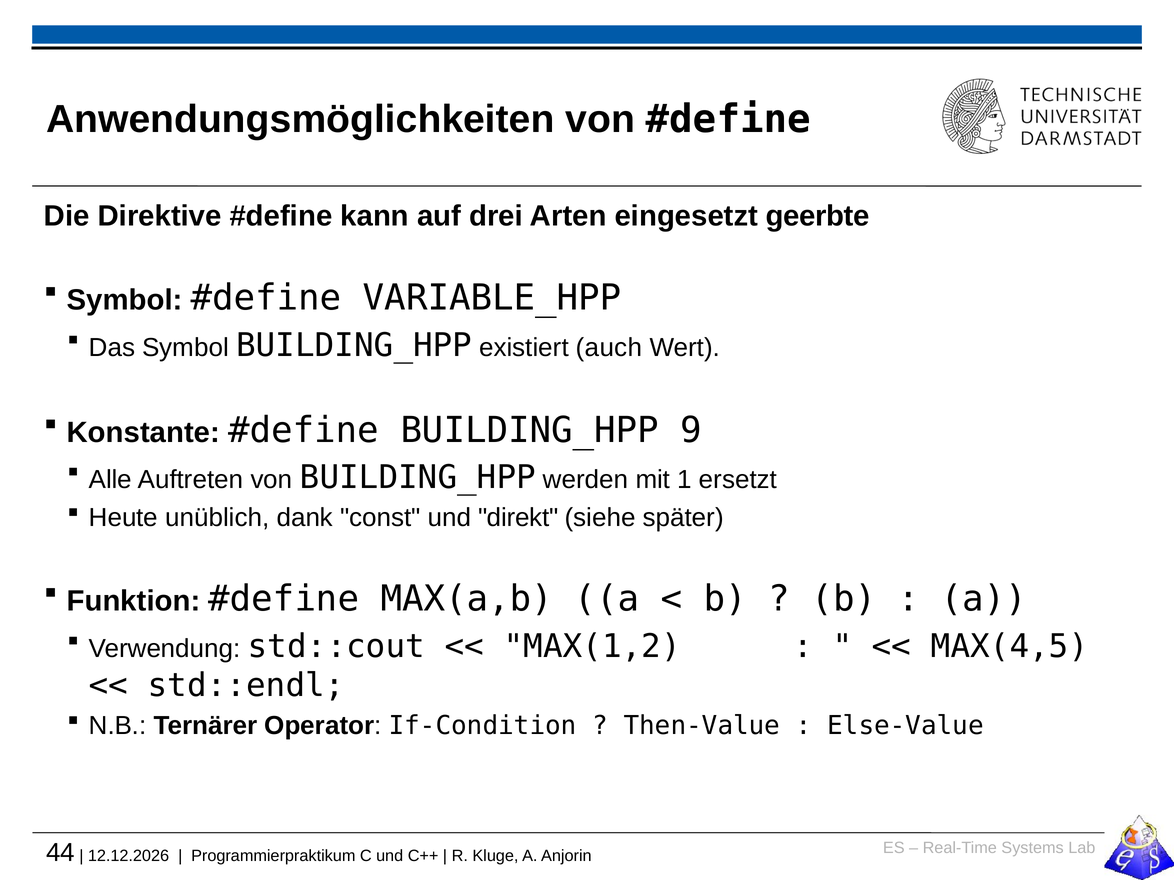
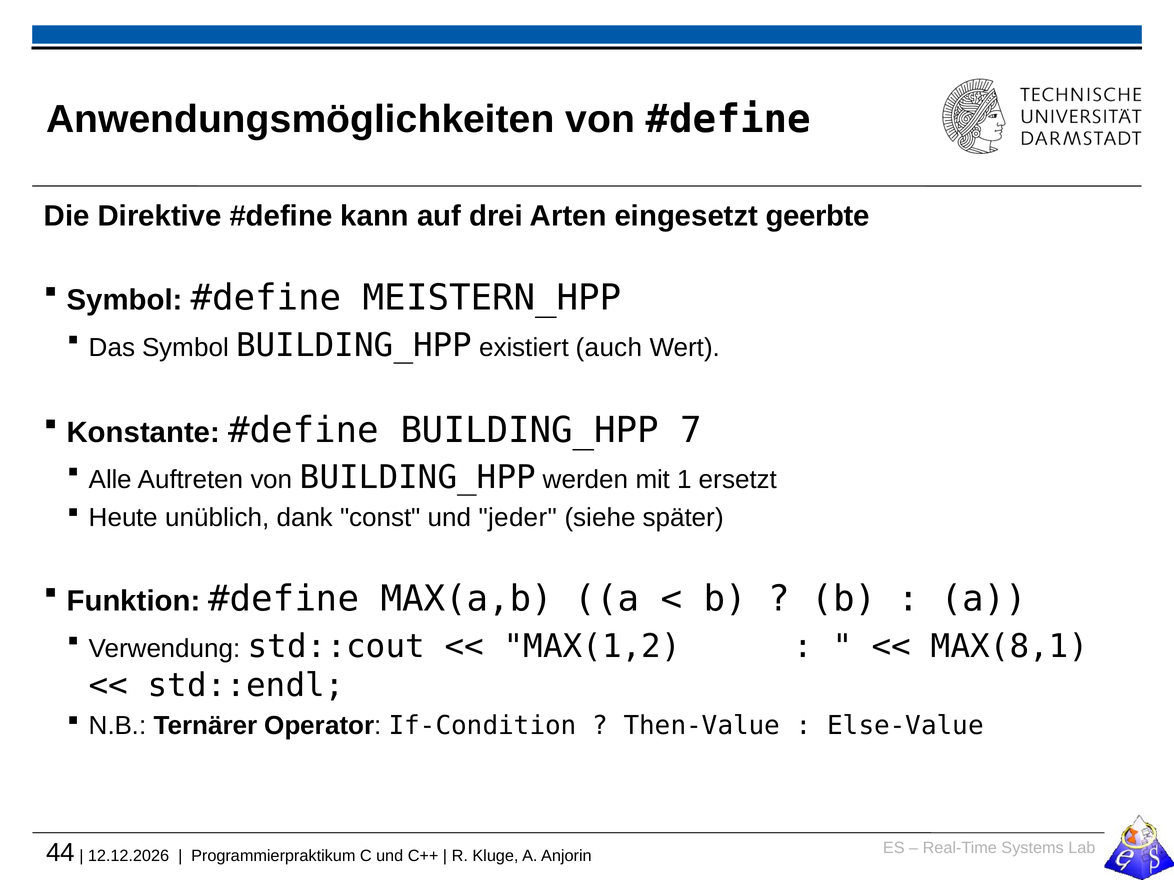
VARIABLE_HPP: VARIABLE_HPP -> MEISTERN_HPP (492, 298)
9: 9 -> 7 (691, 430)
direkt: direkt -> jeder (518, 518)
MAX(4,5: MAX(4,5 -> MAX(8,1 (1010, 647)
